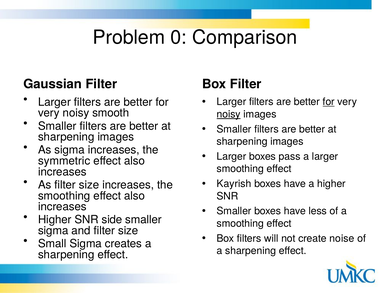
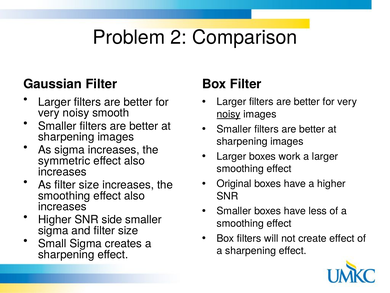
0: 0 -> 2 (179, 37)
for underline: present -> none (329, 102)
pass: pass -> work (290, 156)
Kayrish: Kayrish -> Original (234, 183)
create noise: noise -> effect (342, 238)
